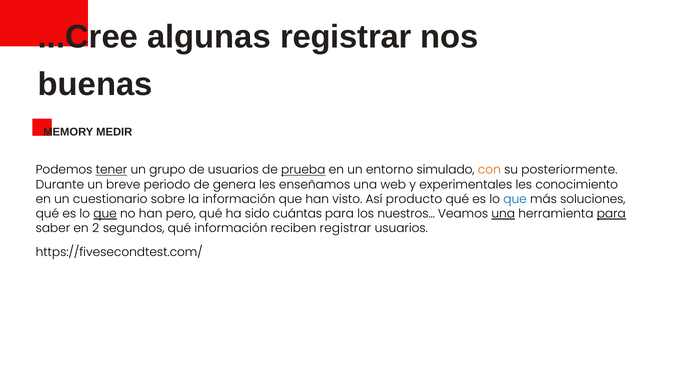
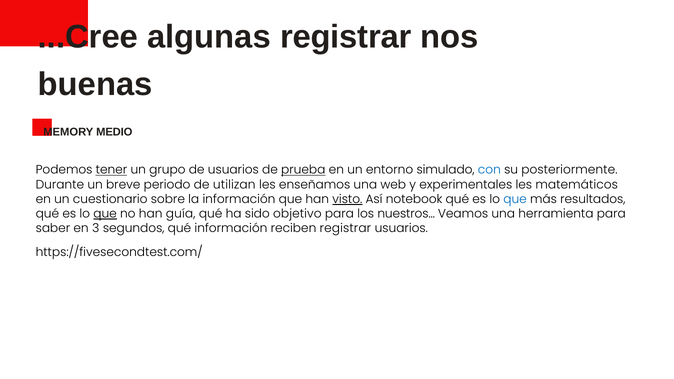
MEDIR: MEDIR -> MEDIO (114, 132)
con colour: orange -> blue (489, 170)
genera: genera -> utilizan (234, 185)
conocimiento: conocimiento -> matemáticos (577, 185)
visto underline: none -> present (347, 199)
producto: producto -> notebook (414, 199)
soluciones: soluciones -> resultados (593, 199)
pero: pero -> guía (181, 214)
cuántas: cuántas -> objetivo (297, 214)
una underline: present -> none (503, 214)
para underline: present -> none (611, 214)
2: 2 -> 3 (96, 229)
